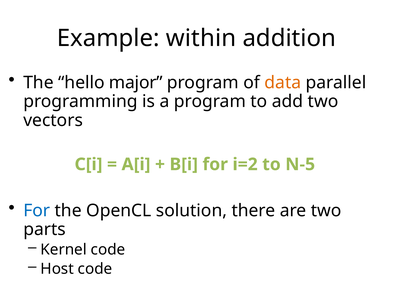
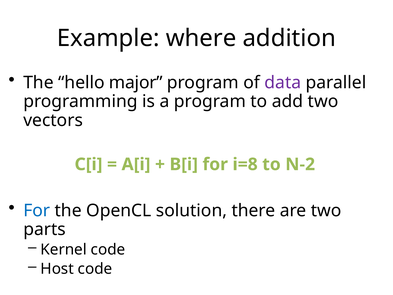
within: within -> where (201, 38)
data colour: orange -> purple (283, 82)
i=2: i=2 -> i=8 (245, 164)
N-5: N-5 -> N-2 (300, 164)
